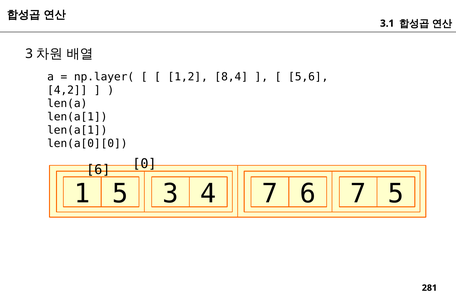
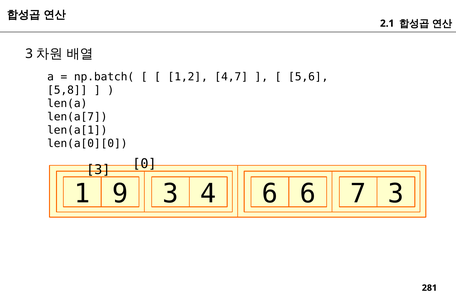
3.1: 3.1 -> 2.1 (387, 23)
np.layer(: np.layer( -> np.batch( (104, 77)
8,4: 8,4 -> 4,7 (231, 77)
4,2: 4,2 -> 5,8 (67, 90)
len(a[1: len(a[1 -> len(a[7 (77, 117)
6: 6 -> 3 (98, 170)
1 5: 5 -> 9 (120, 193)
4 7: 7 -> 6 (270, 193)
7 5: 5 -> 3 (396, 193)
